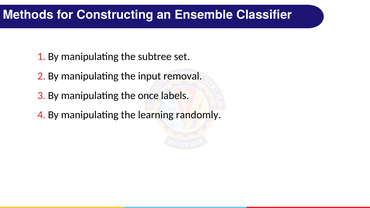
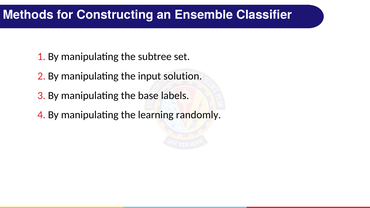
removal: removal -> solution (183, 76)
once: once -> base (148, 96)
